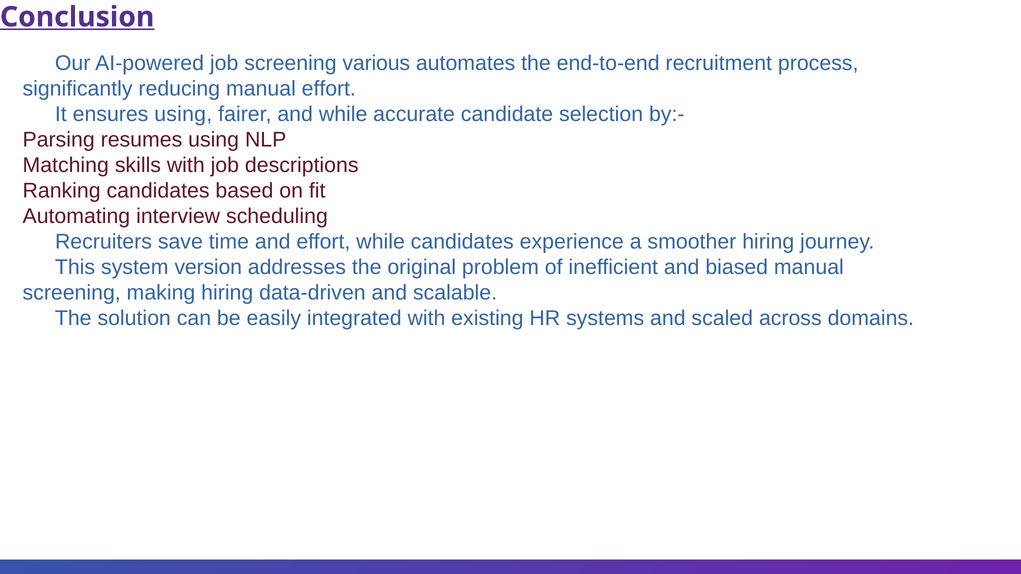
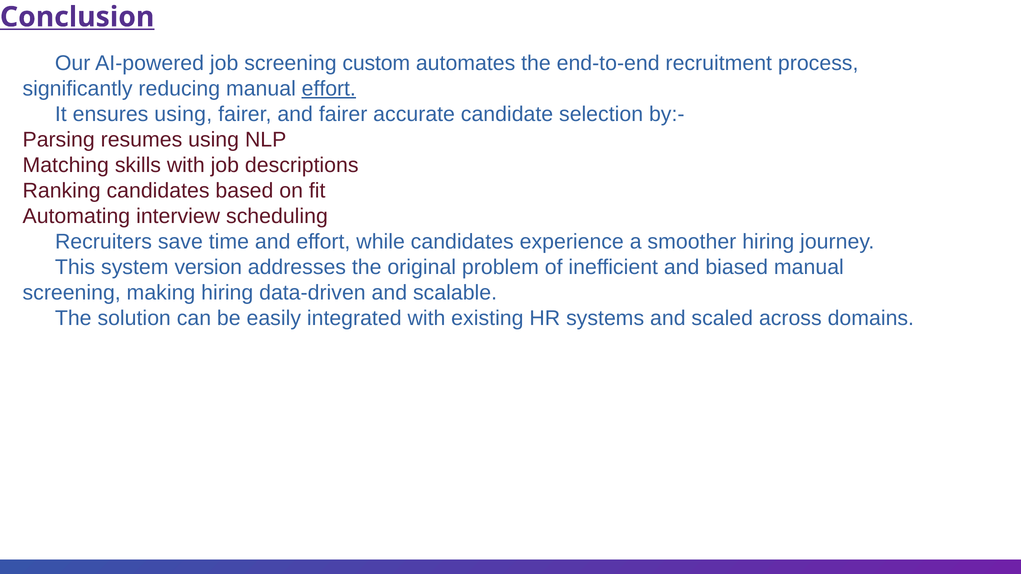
various: various -> custom (376, 63)
effort underline: none -> present (329, 89)
and while: while -> fairer (343, 114)
